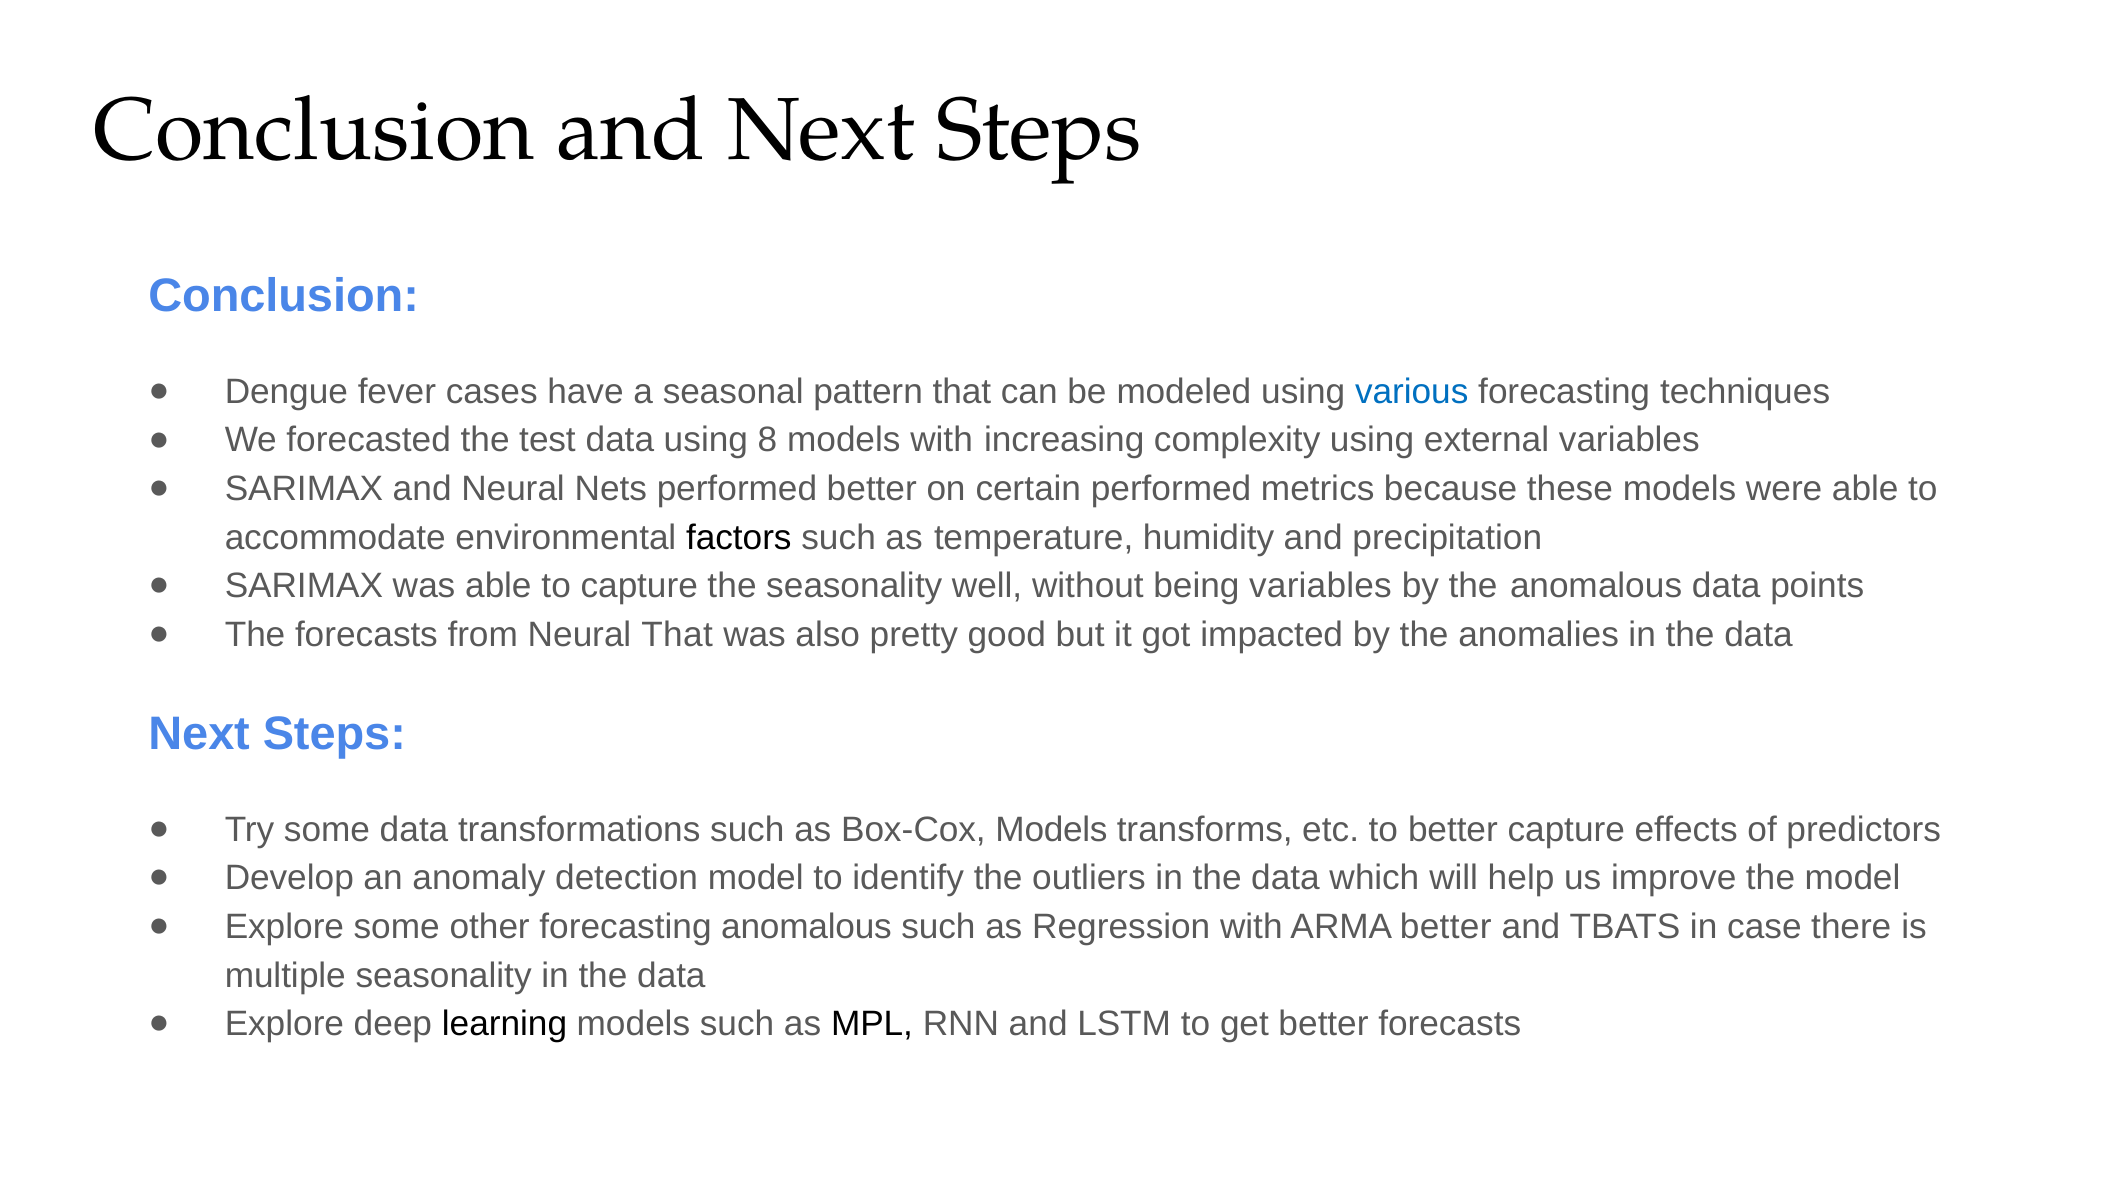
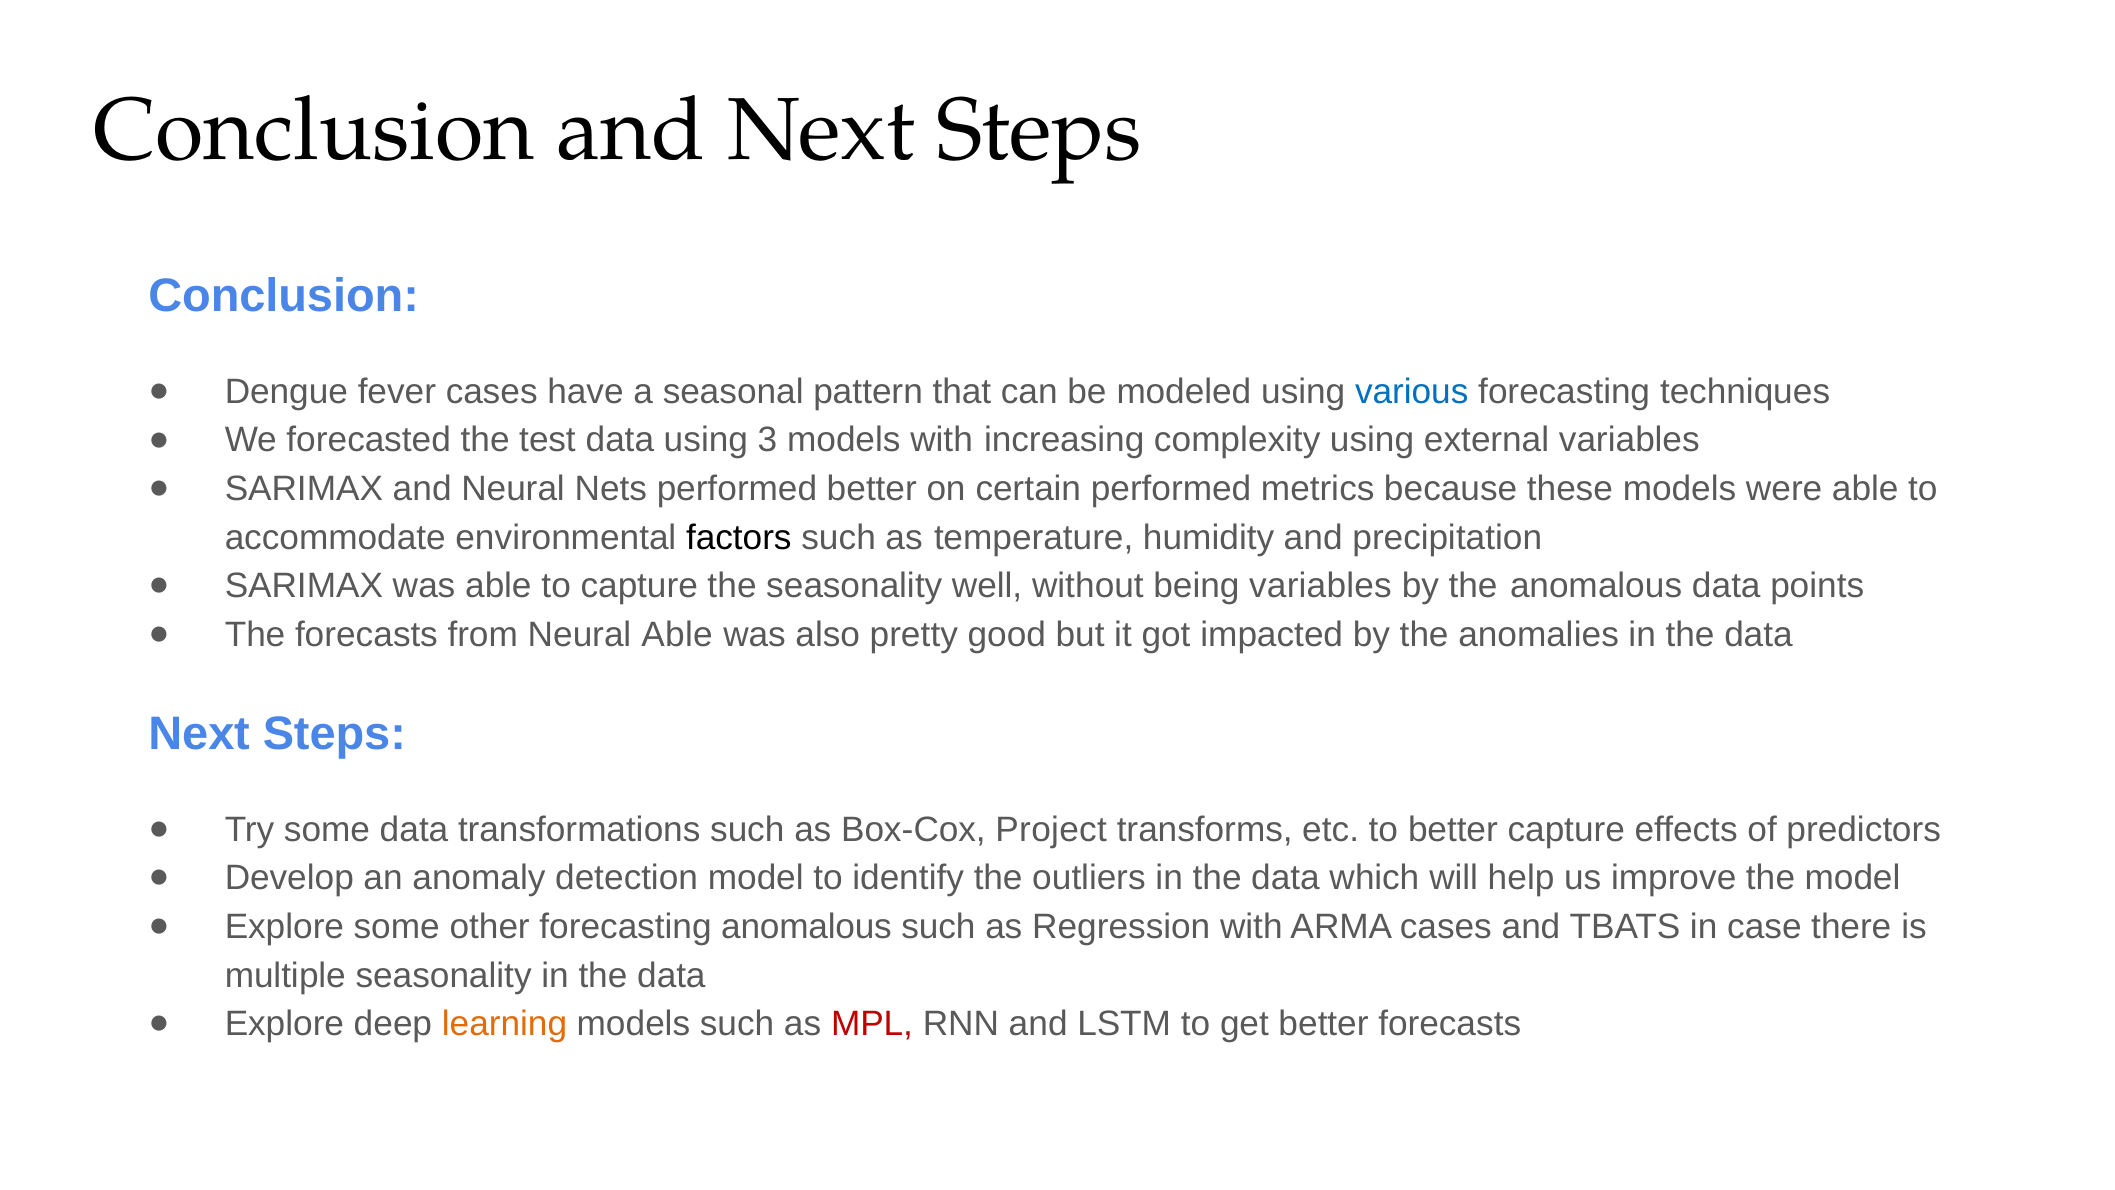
8: 8 -> 3 (768, 440)
Neural That: That -> Able (677, 635)
Box-Cox Models: Models -> Project (1051, 829)
ARMA better: better -> cases (1446, 927)
learning colour: black -> orange (505, 1024)
MPL colour: black -> red (872, 1024)
